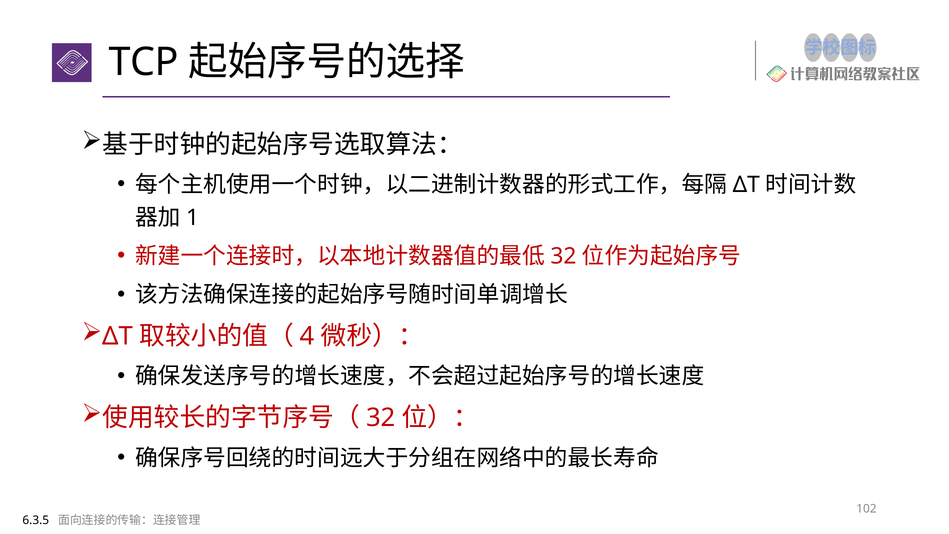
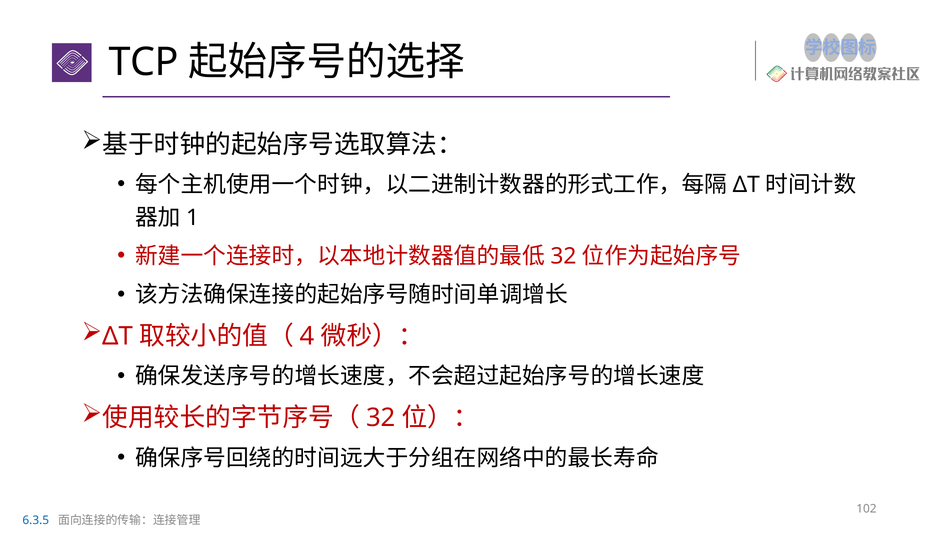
6.3.5 colour: black -> blue (36, 520)
